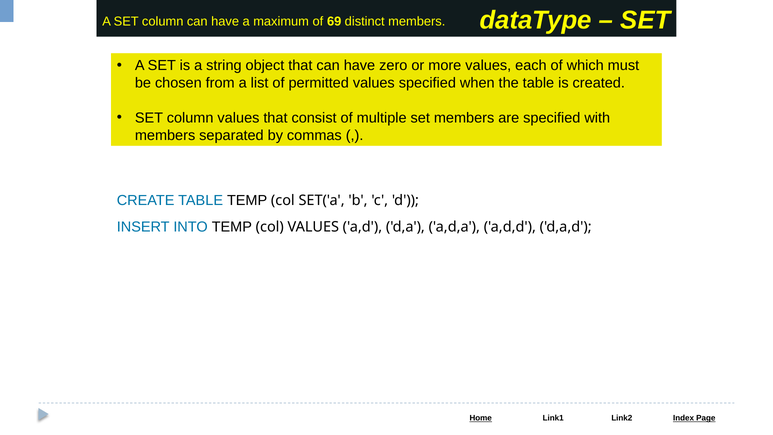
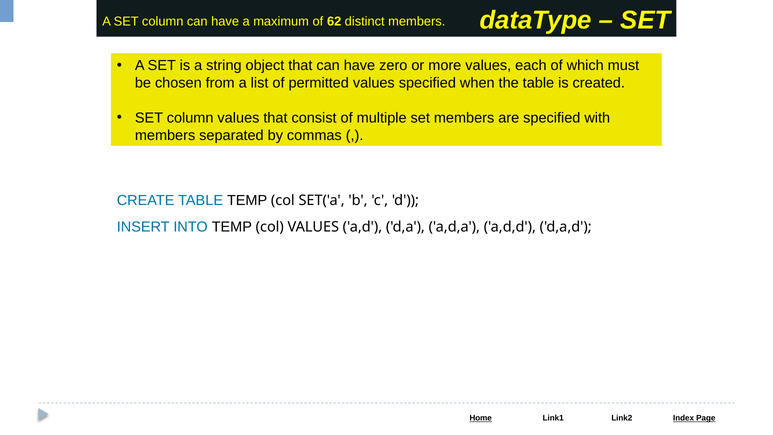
69: 69 -> 62 (334, 21)
